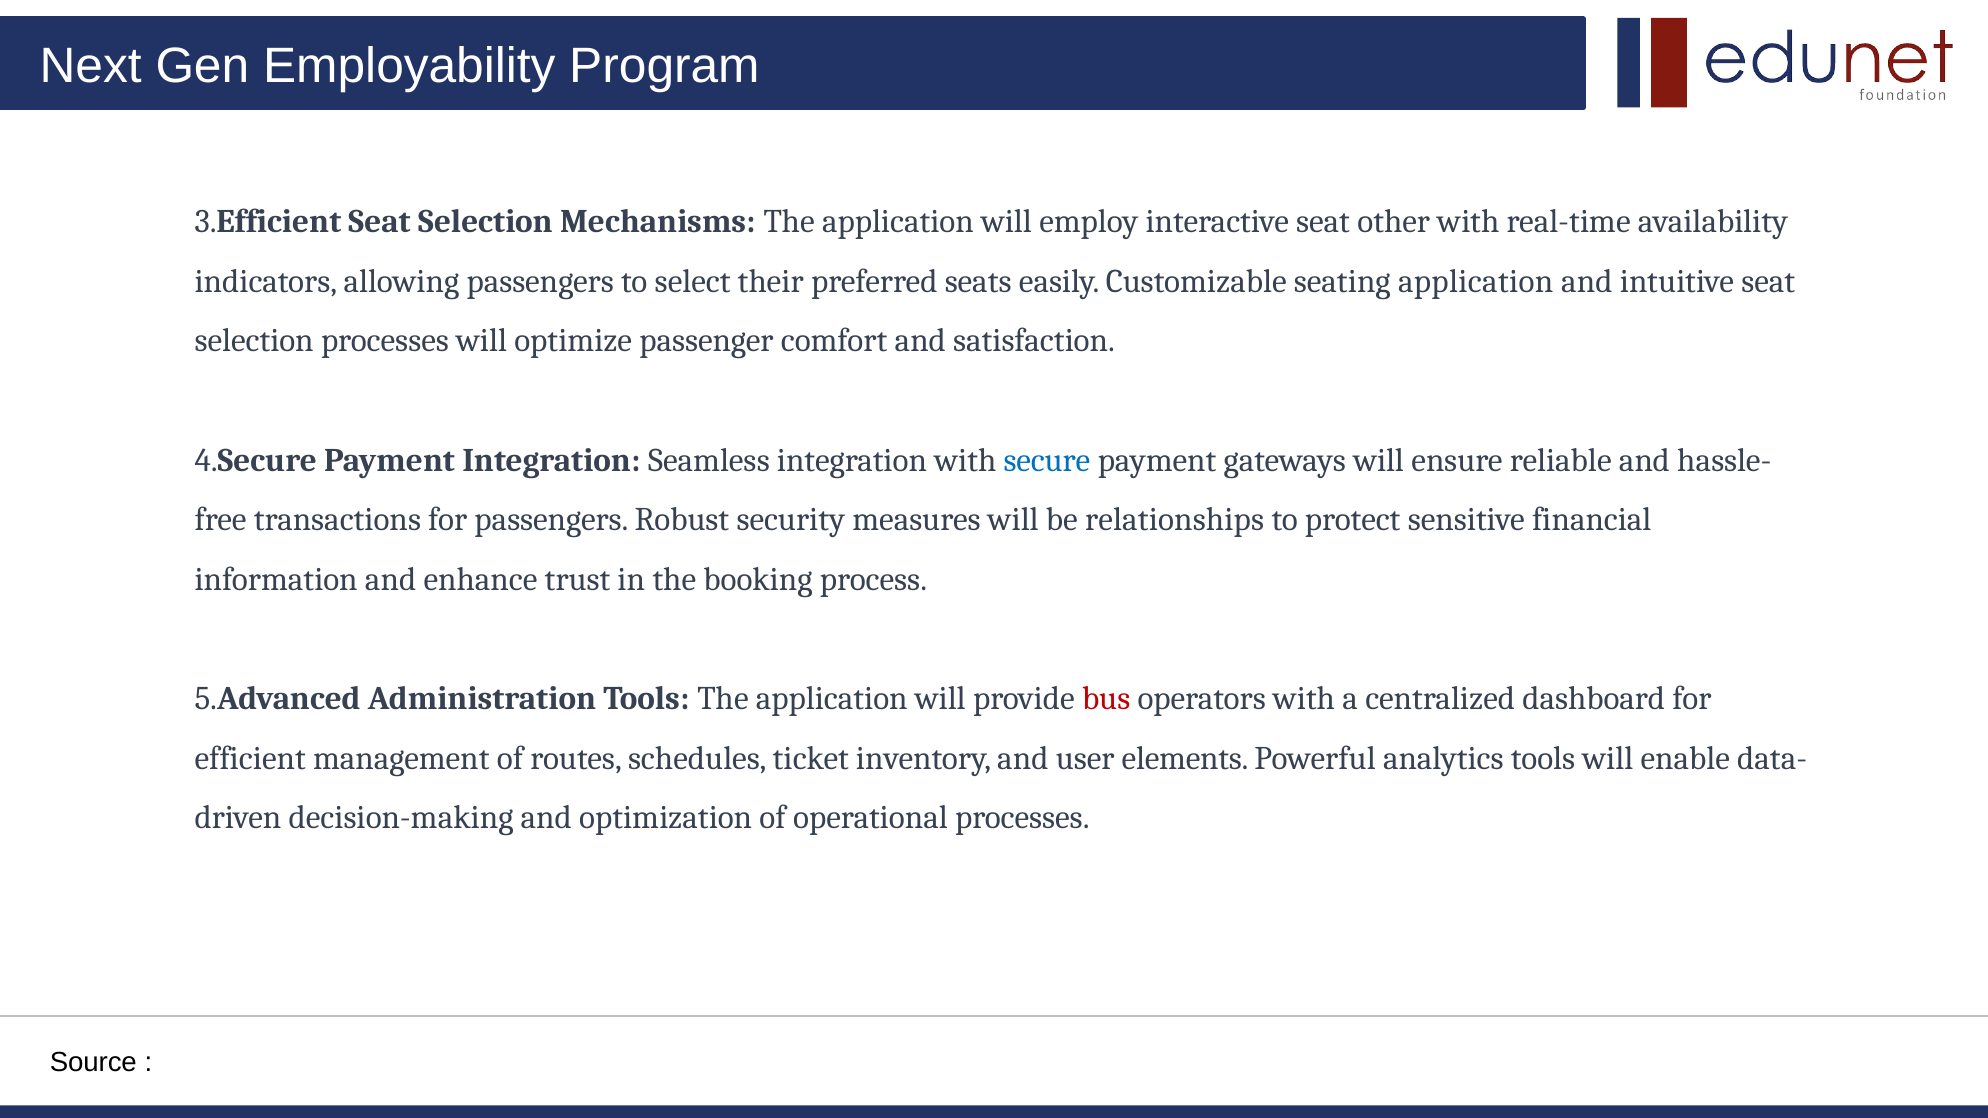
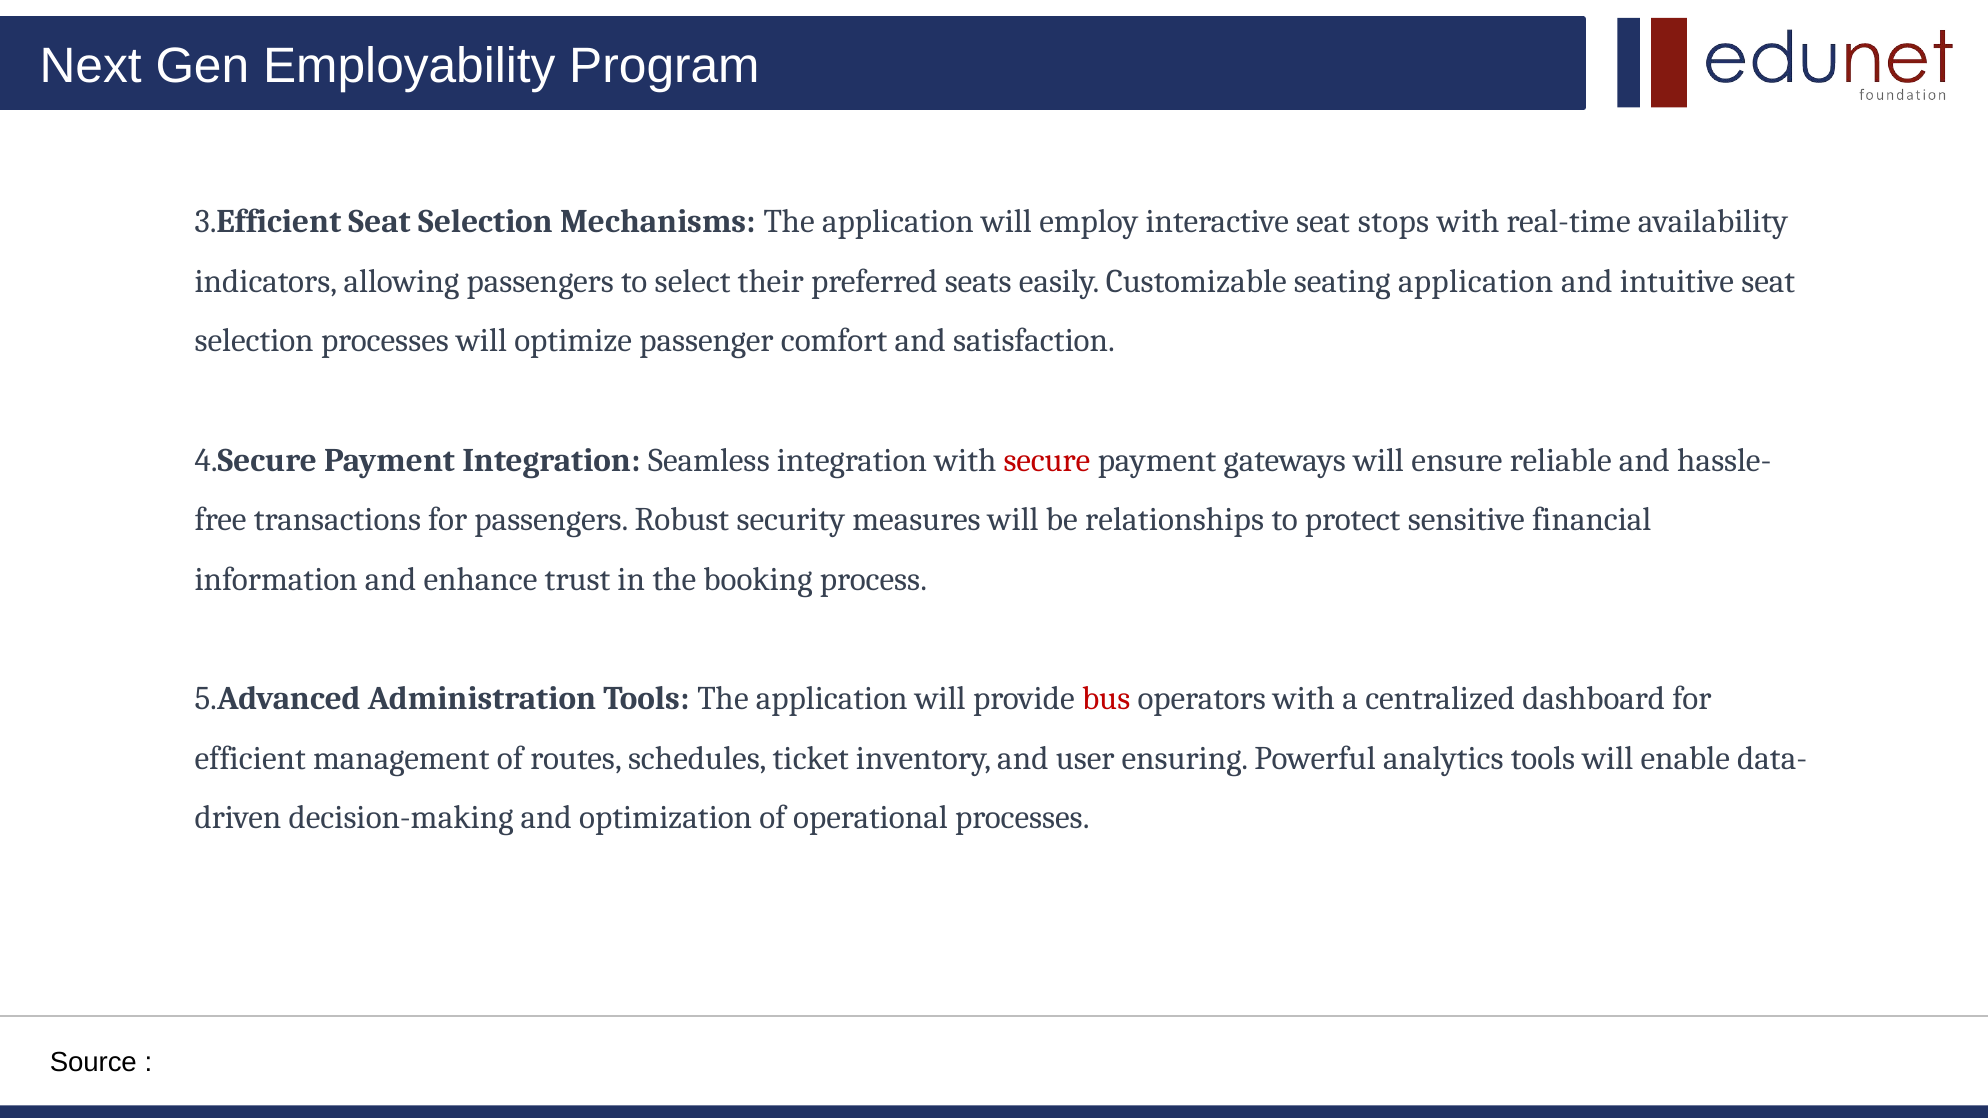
other: other -> stops (1394, 222)
secure colour: blue -> red (1047, 460)
elements: elements -> ensuring (1185, 759)
